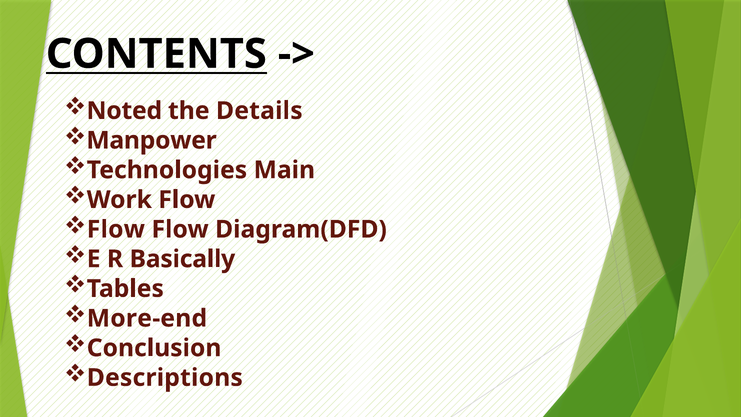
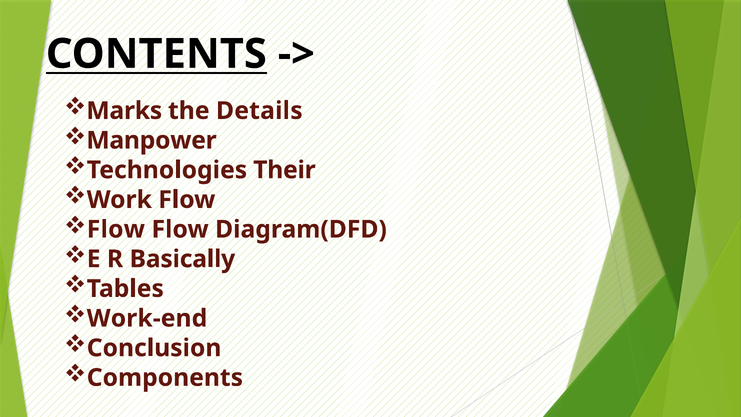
Noted: Noted -> Marks (124, 111)
Main: Main -> Their (284, 170)
More-end: More-end -> Work-end (147, 318)
Descriptions: Descriptions -> Components (165, 378)
